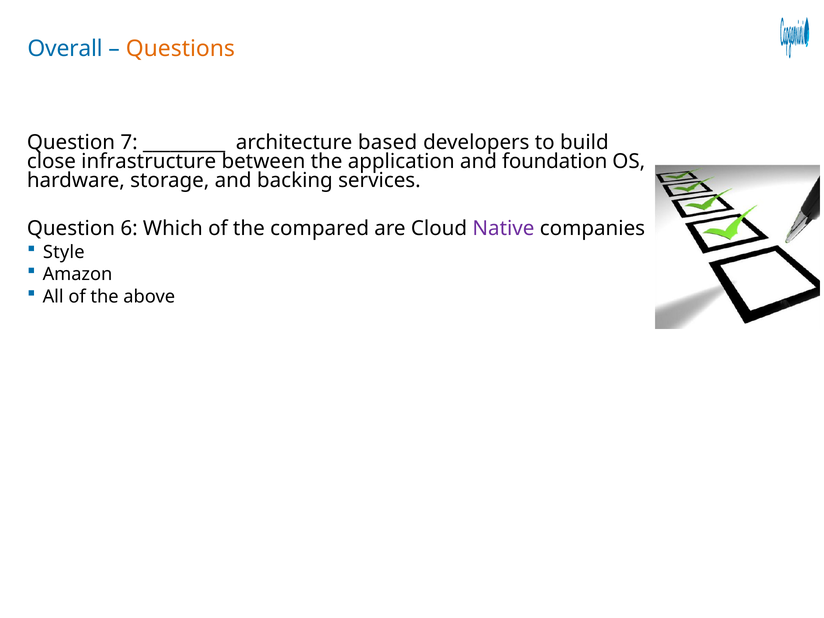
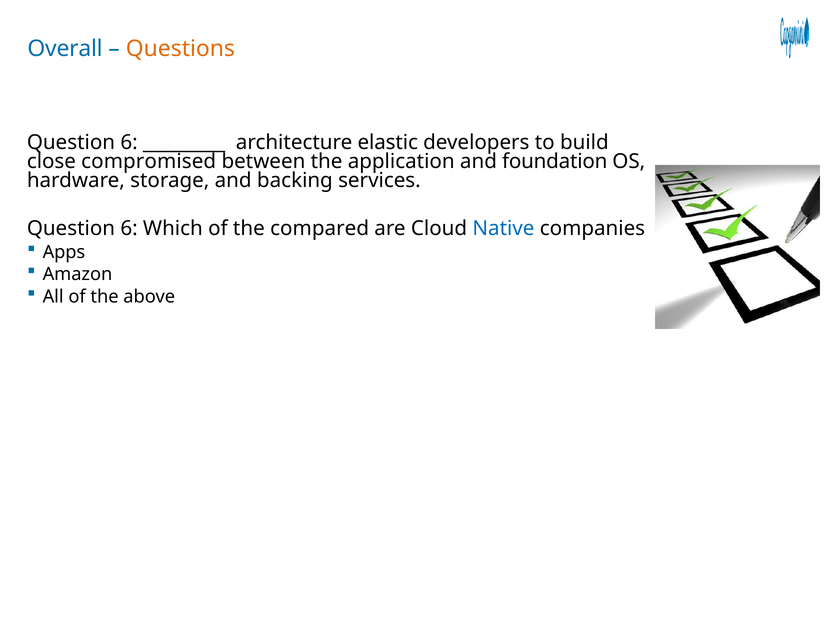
7: 7 -> 6 (129, 143)
based: based -> elastic (388, 143)
infrastructure: infrastructure -> compromised (149, 162)
Native colour: purple -> blue (503, 228)
Style: Style -> Apps (64, 252)
